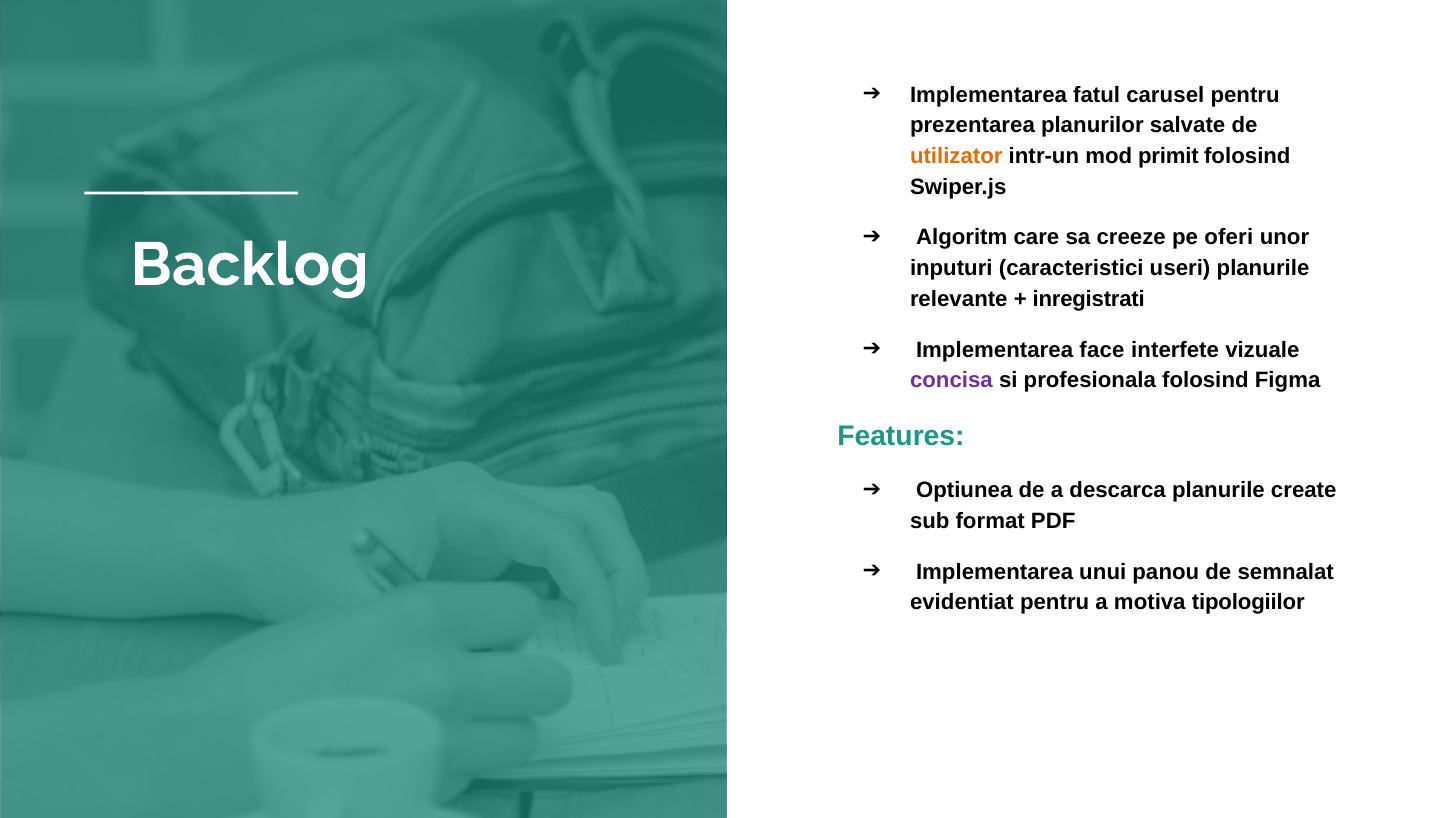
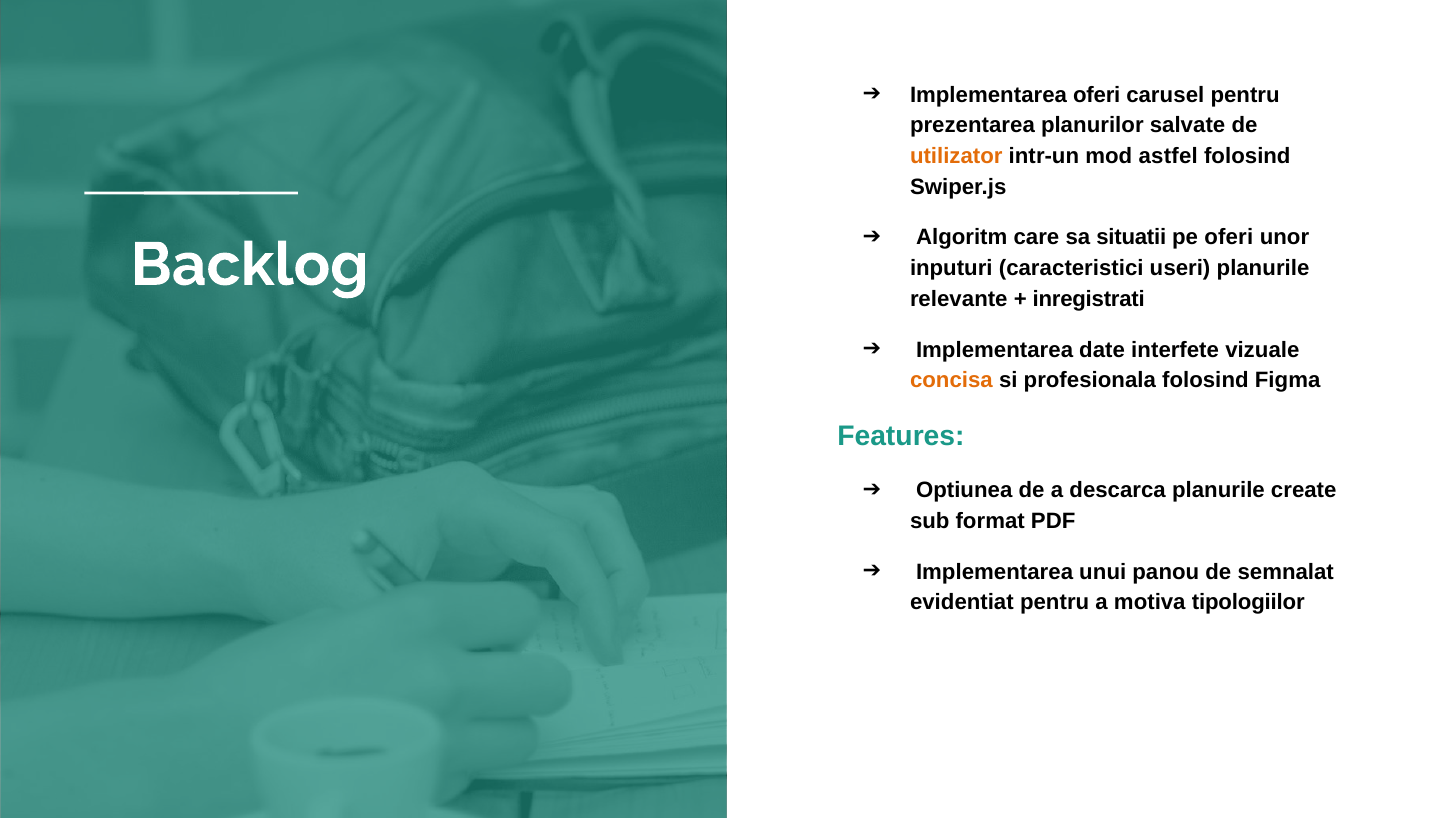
Implementarea fatul: fatul -> oferi (1097, 95)
primit: primit -> astfel (1168, 156)
creeze: creeze -> situatii (1131, 238)
face: face -> date (1102, 350)
concisa colour: purple -> orange (951, 380)
